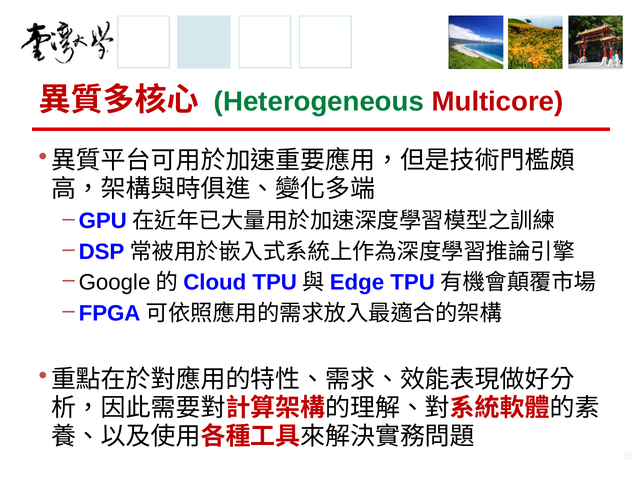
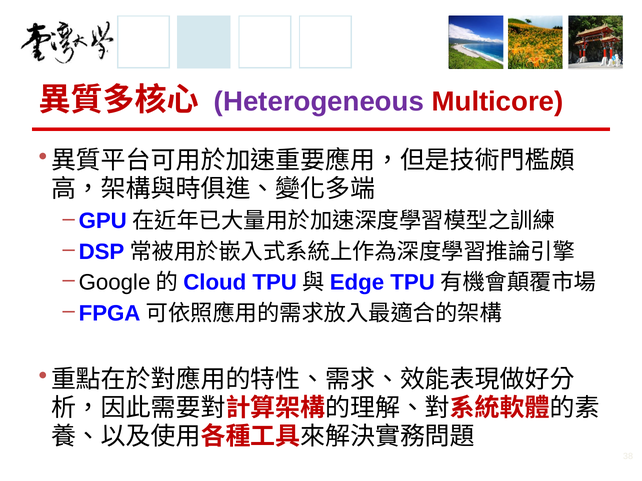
Heterogeneous colour: green -> purple (319, 102)
